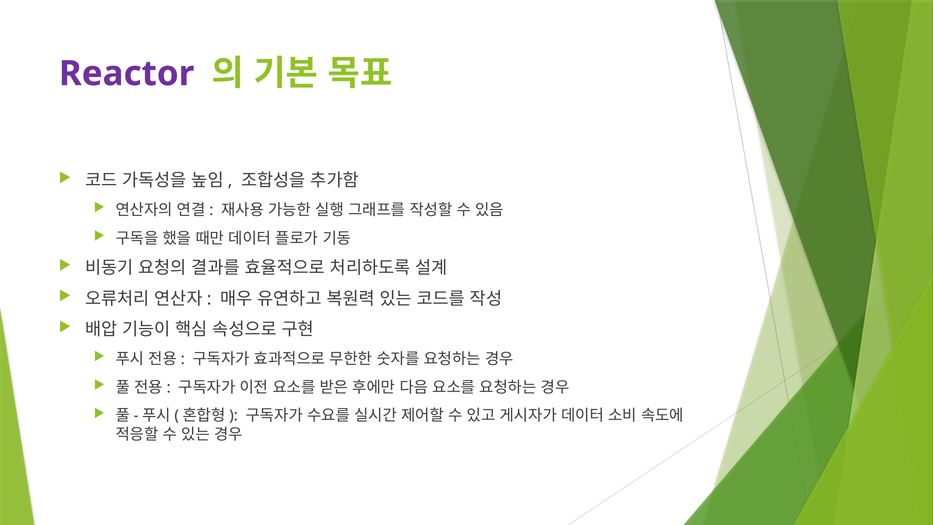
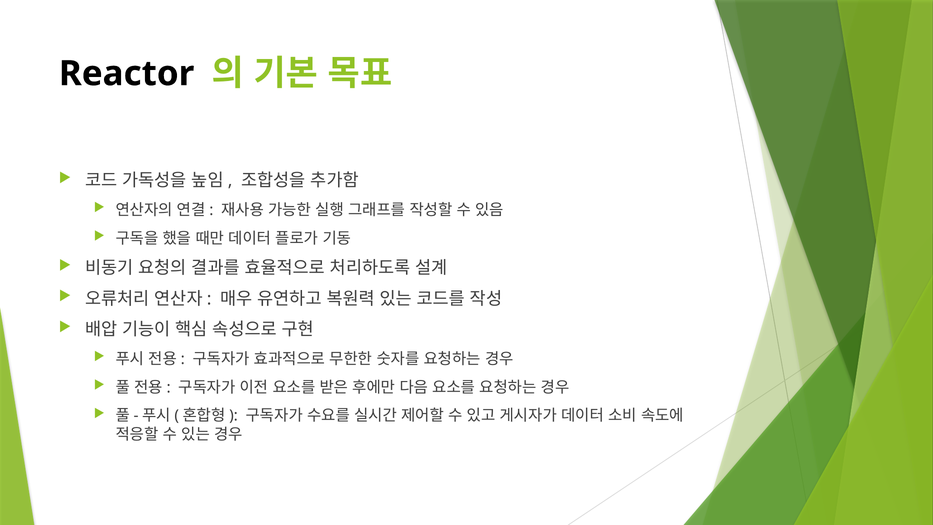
Reactor colour: purple -> black (127, 74)
